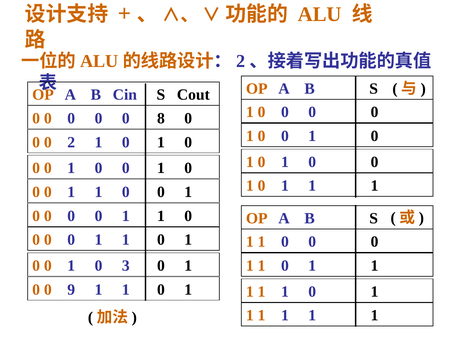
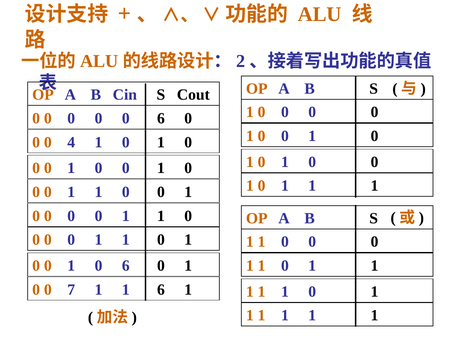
0 0 8: 8 -> 6 (161, 118)
0 2: 2 -> 4 (71, 142)
1 0 3: 3 -> 6 (126, 266)
0 9: 9 -> 7 (71, 290)
0: 0 -> 6 (161, 290)
